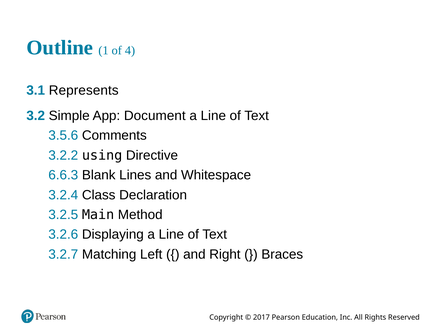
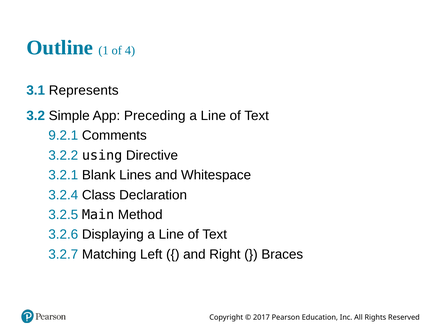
Document: Document -> Preceding (155, 116)
3.5.6: 3.5.6 -> 9.2.1 (63, 135)
6.6.3: 6.6.3 -> 3.2.1 (63, 175)
